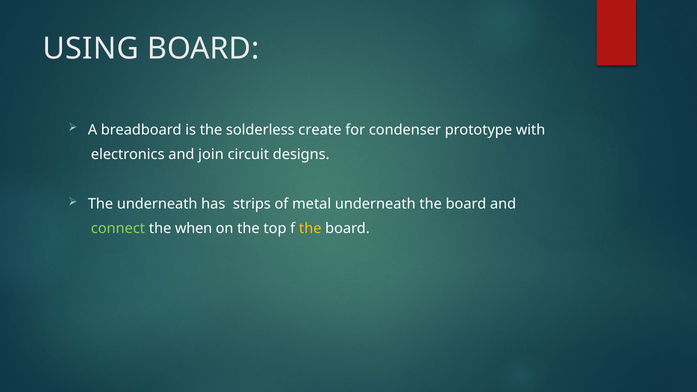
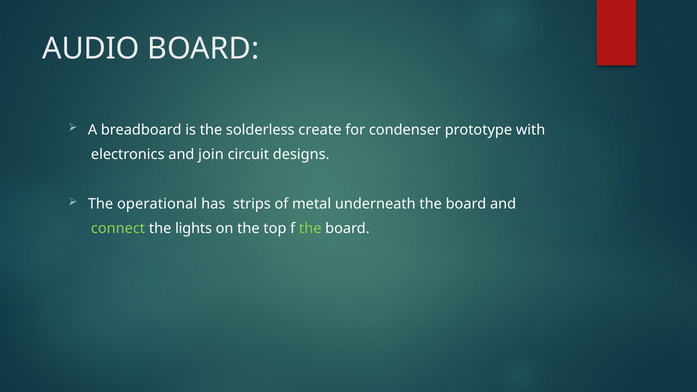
USING: USING -> AUDIO (91, 49)
The underneath: underneath -> operational (157, 204)
when: when -> lights (194, 229)
the colour: yellow -> light green (310, 229)
